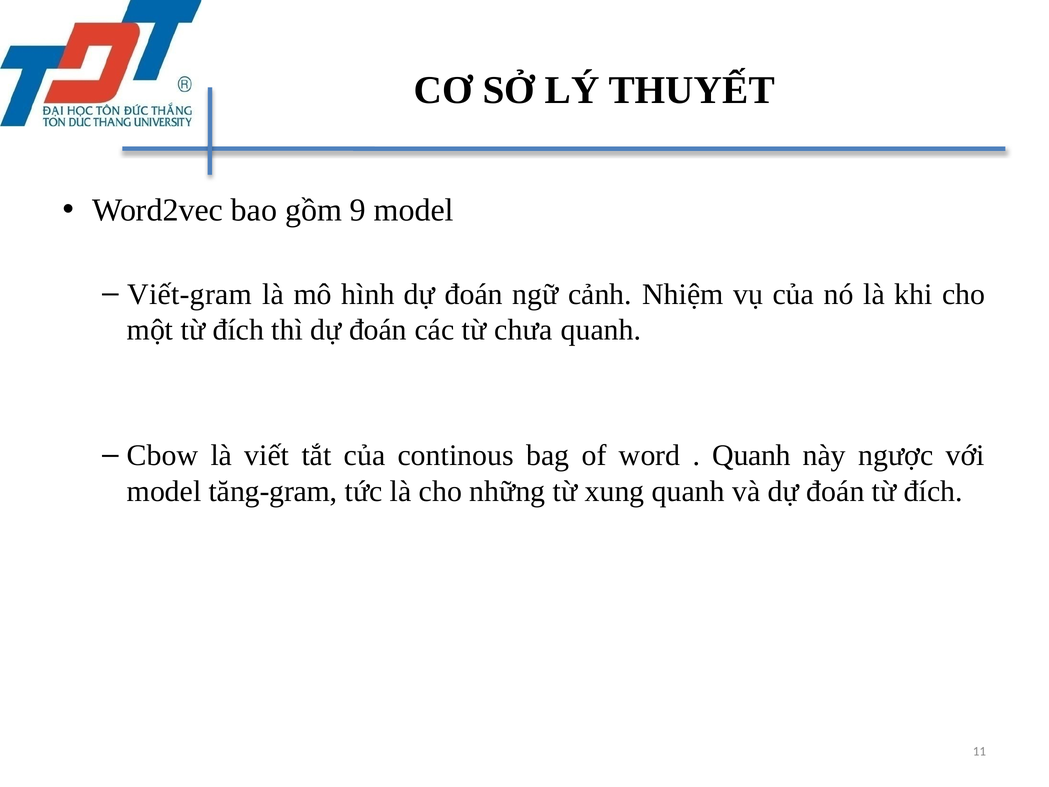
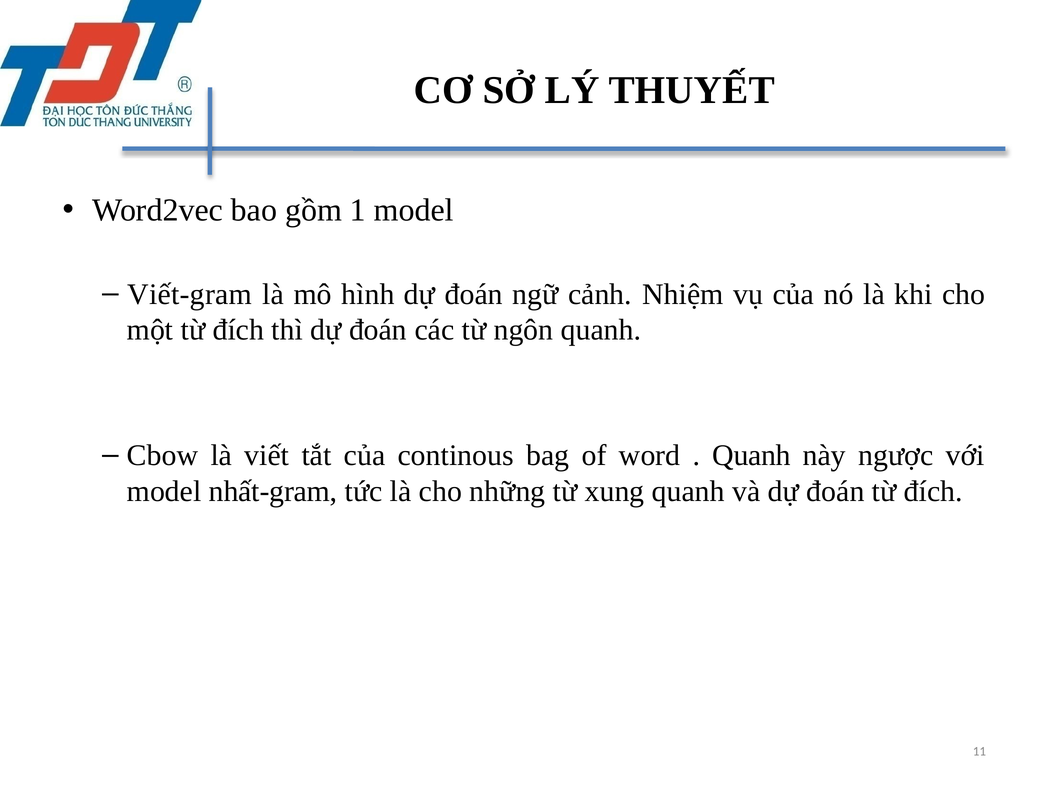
9: 9 -> 1 (358, 210)
chưa: chưa -> ngôn (523, 330)
tăng-gram: tăng-gram -> nhất-gram (273, 491)
